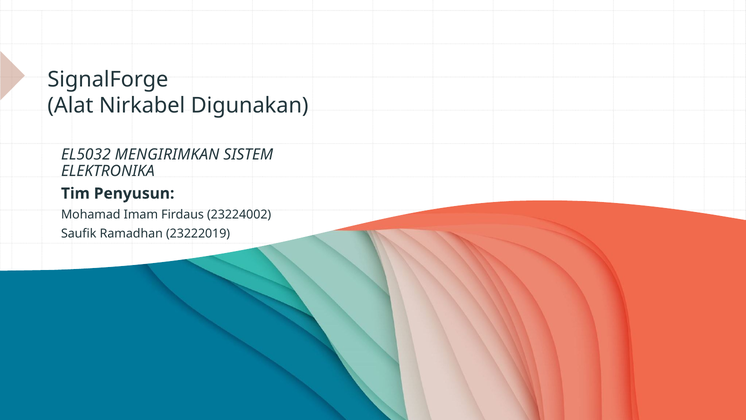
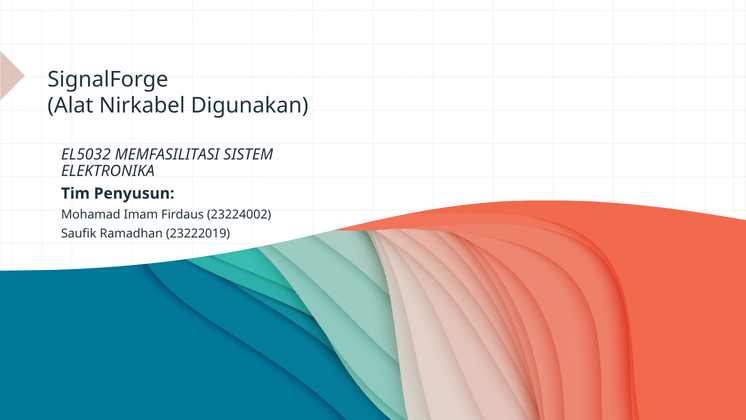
MENGIRIMKAN: MENGIRIMKAN -> MEMFASILITASI (167, 154)
